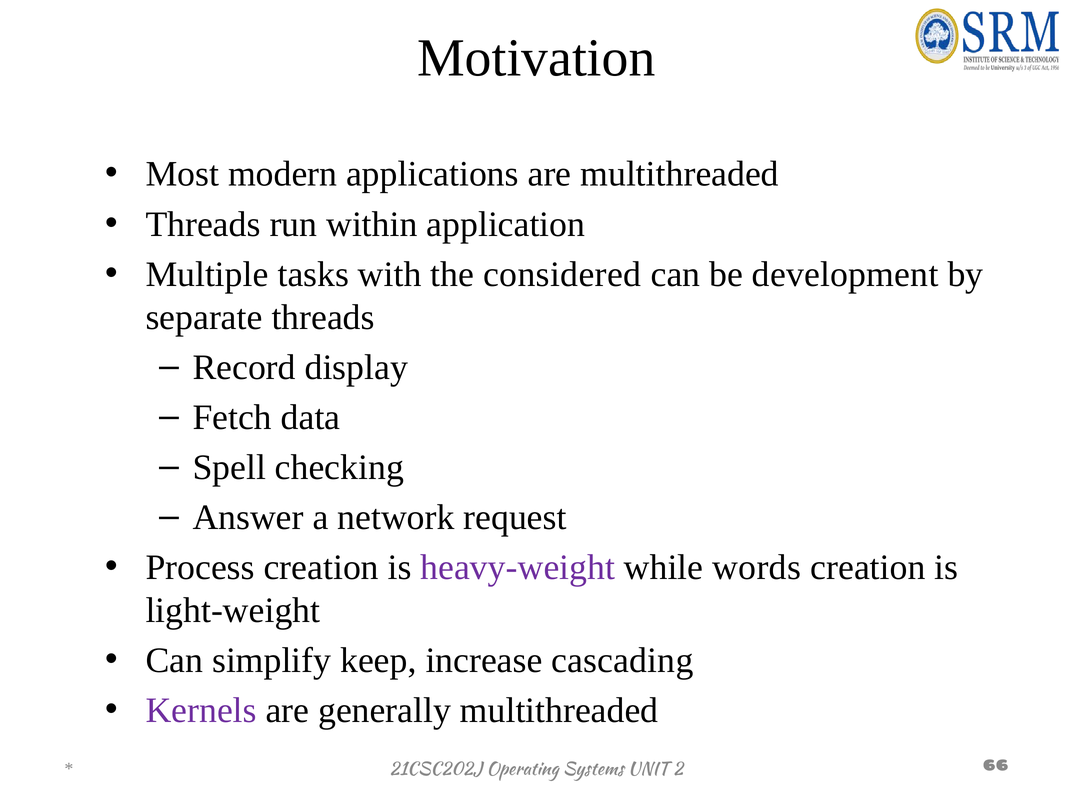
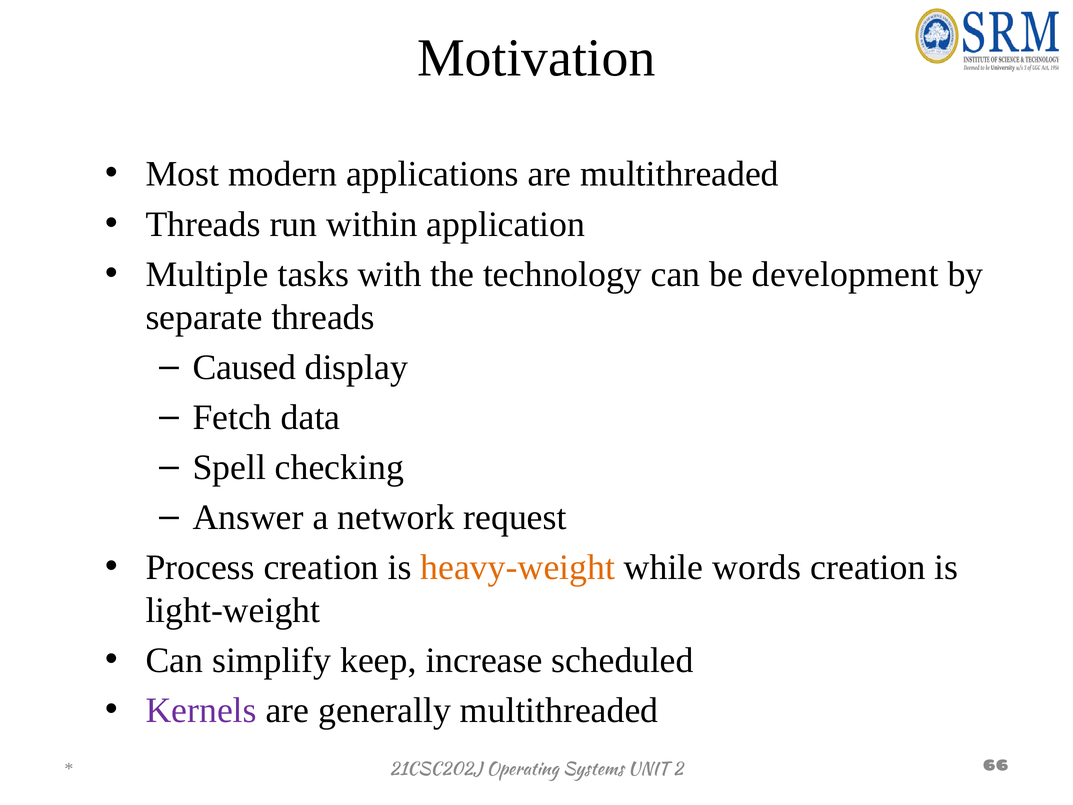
considered: considered -> technology (562, 274)
Record: Record -> Caused (244, 367)
heavy-weight colour: purple -> orange (518, 567)
cascading: cascading -> scheduled (623, 660)
